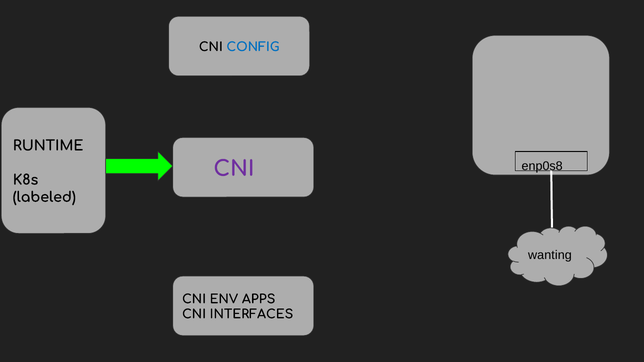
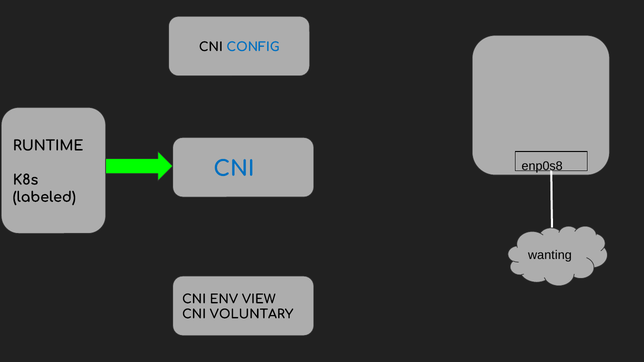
CNI colour: purple -> blue (234, 169)
APPS: APPS -> VIEW (259, 299)
INTERFACES: INTERFACES -> VOLUNTARY (251, 314)
